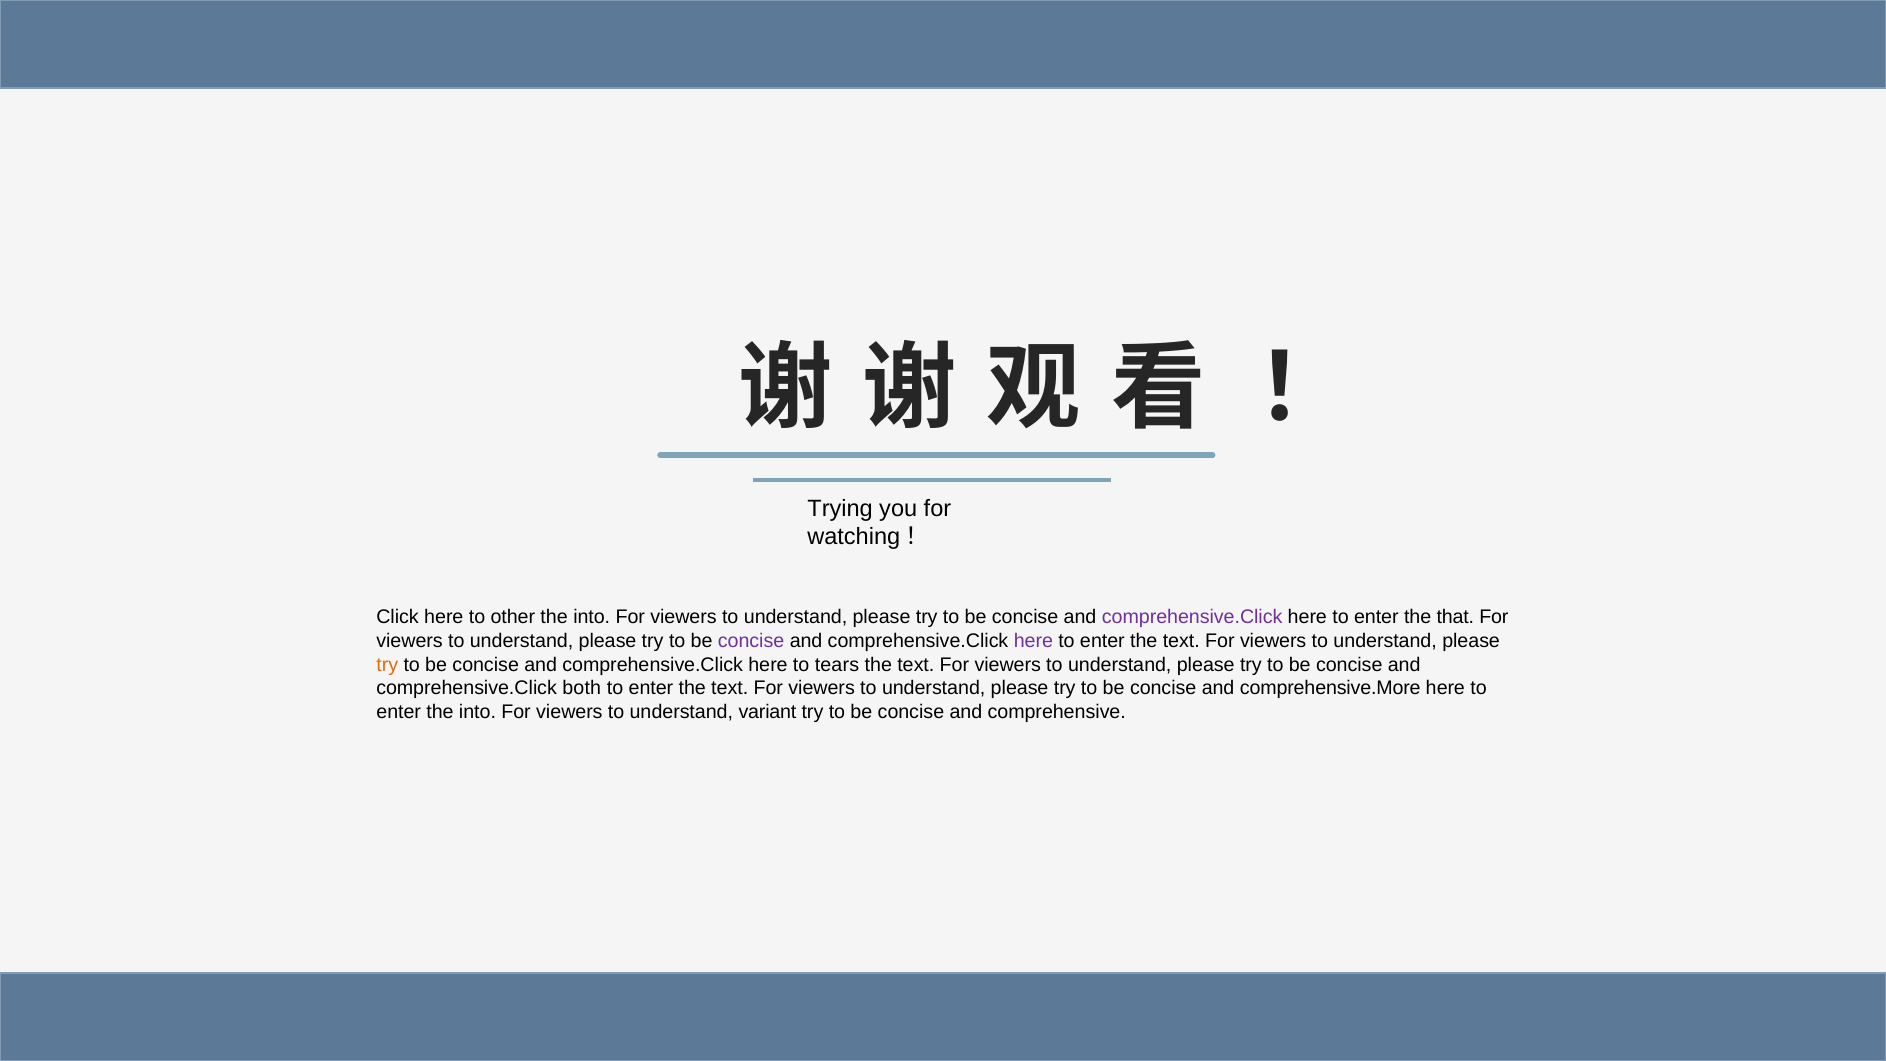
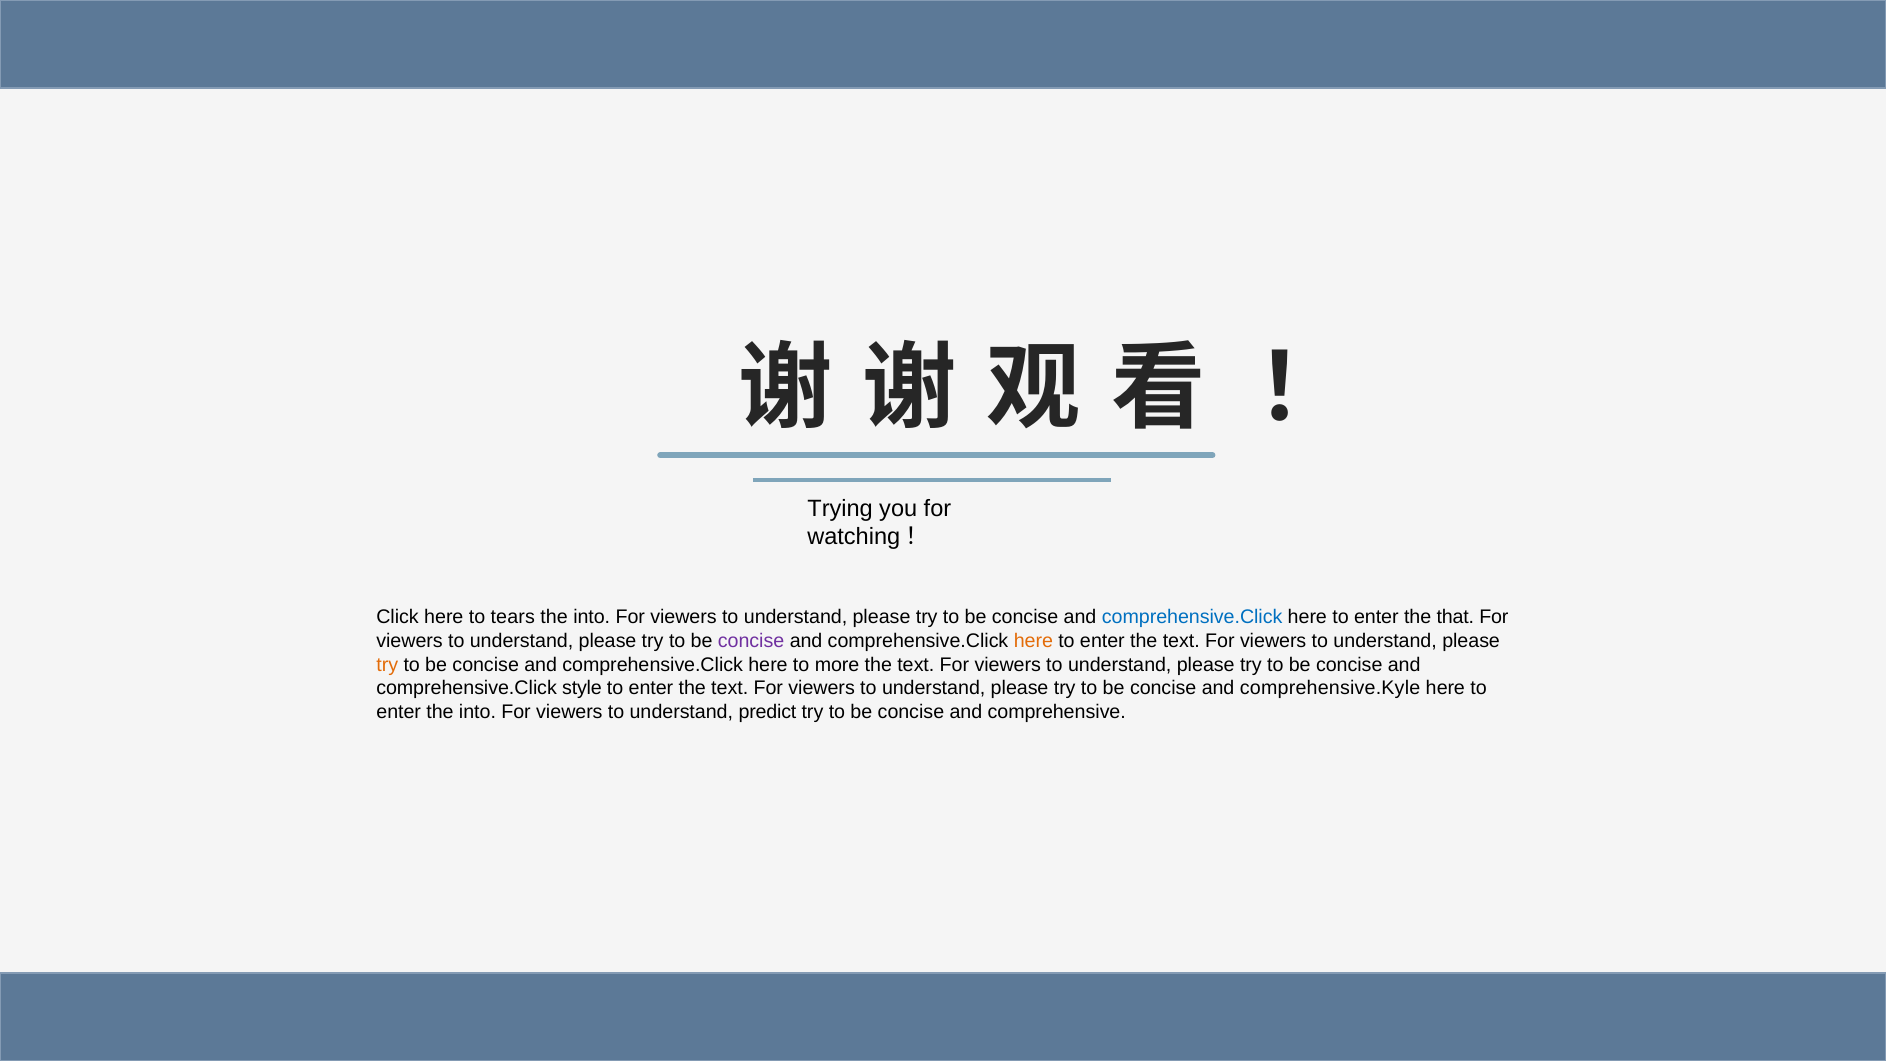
other: other -> tears (513, 617)
comprehensive.Click colour: purple -> blue (1192, 617)
here colour: purple -> orange (1033, 641)
tears: tears -> more (837, 665)
both: both -> style (582, 688)
comprehensive.More: comprehensive.More -> comprehensive.Kyle (1330, 688)
variant: variant -> predict (767, 712)
